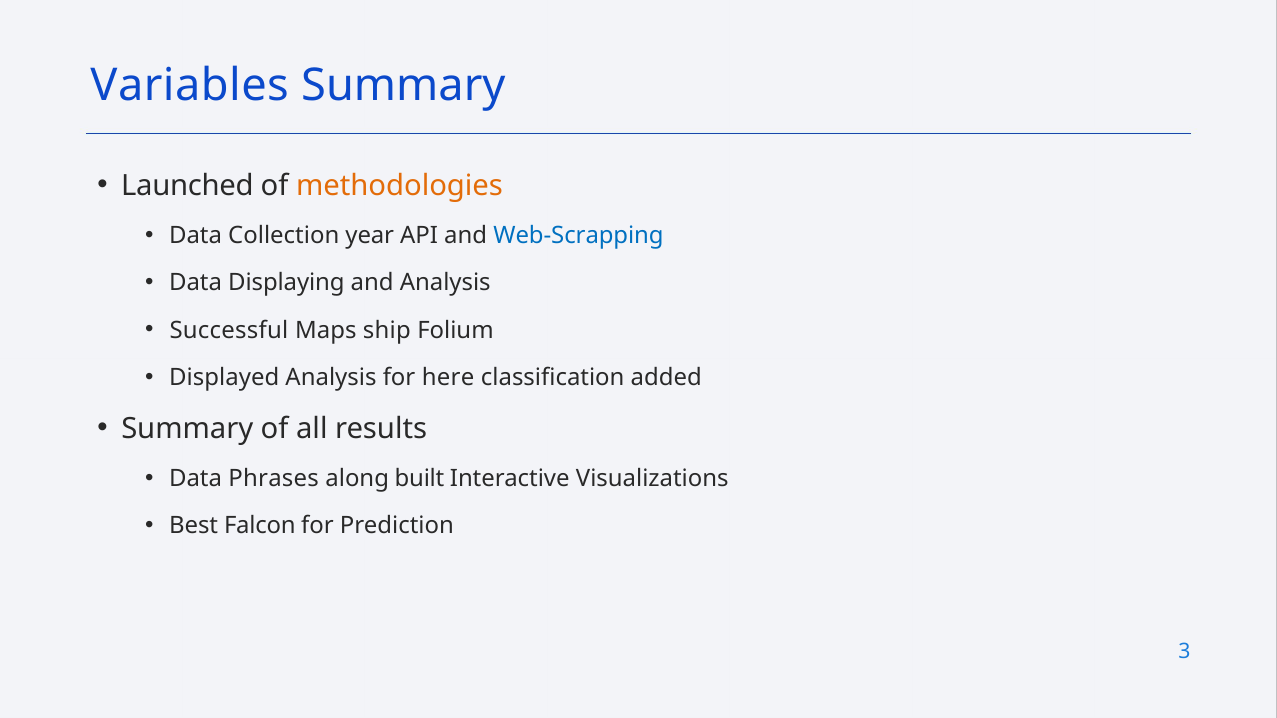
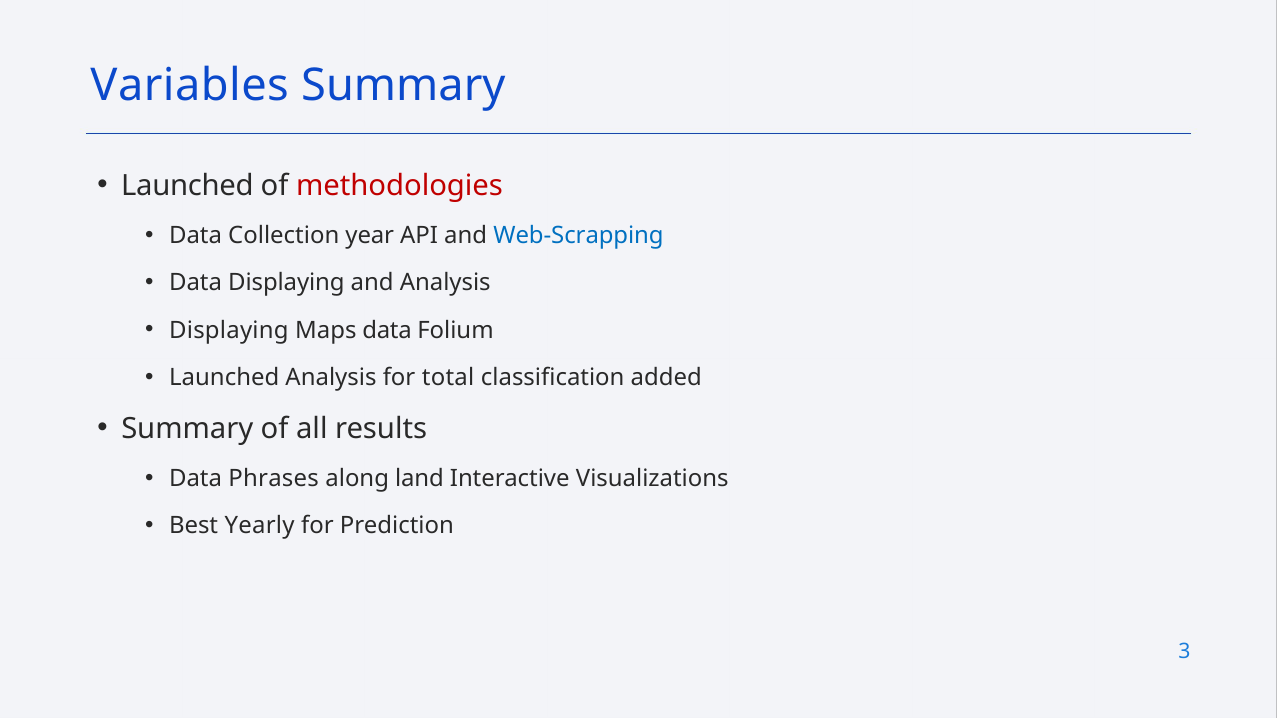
methodologies colour: orange -> red (400, 186)
Successful: Successful -> Displaying (229, 330)
Maps ship: ship -> data (387, 330)
Displayed: Displayed -> Launched (224, 378)
here: here -> total (448, 378)
built: built -> land (419, 479)
Falcon: Falcon -> Yearly (260, 526)
